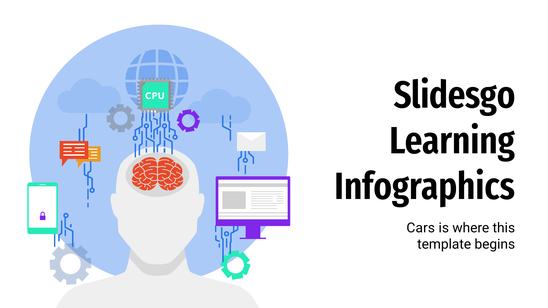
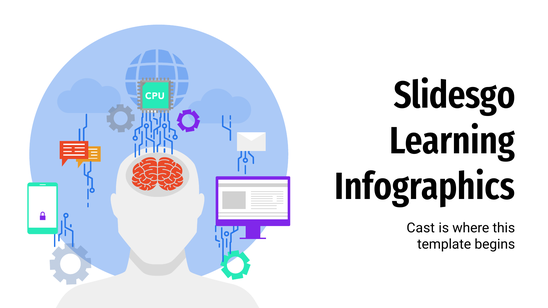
Cars: Cars -> Cast (421, 228)
